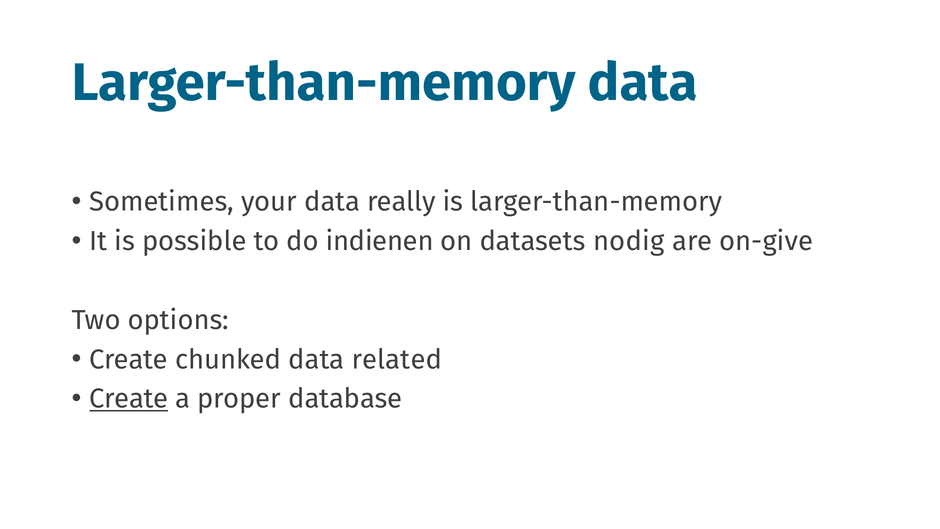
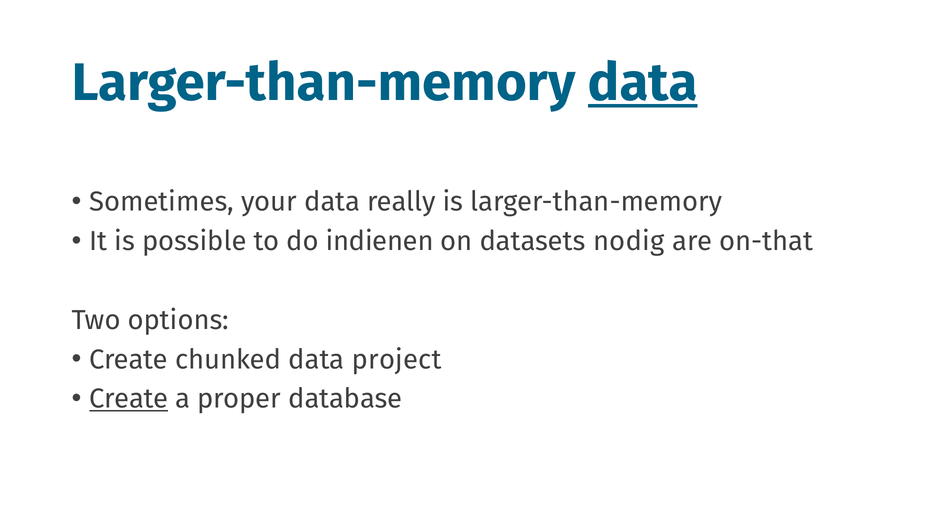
data underline: none -> present (643, 83)
on-give: on-give -> on-that (766, 241)
related: related -> project (397, 359)
